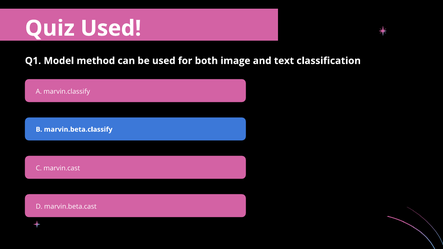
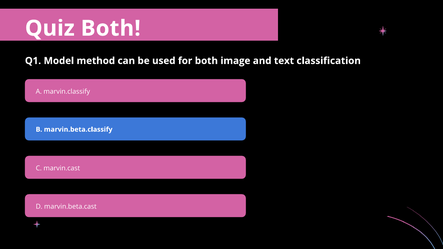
Quiz Used: Used -> Both (111, 28)
